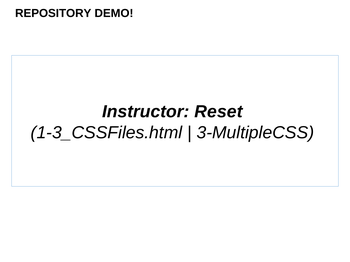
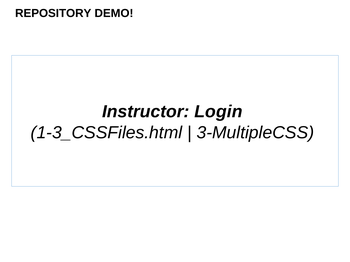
Reset: Reset -> Login (219, 112)
